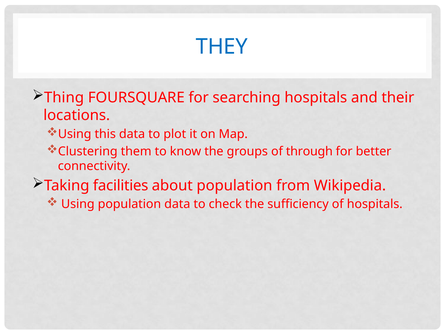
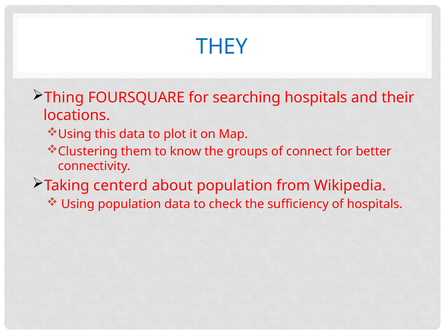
through: through -> connect (309, 151)
facilities: facilities -> centerd (121, 185)
